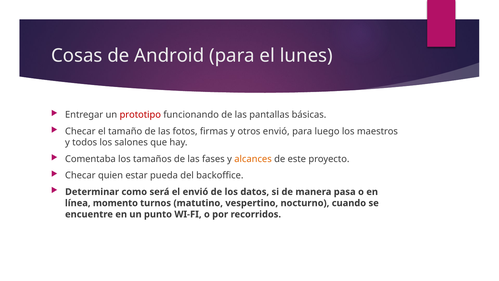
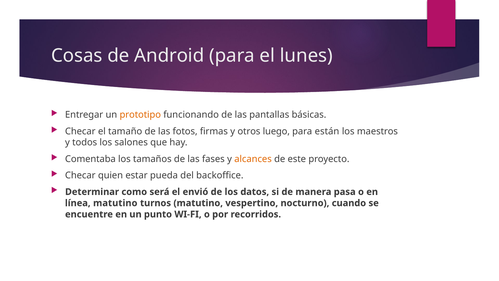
prototipo colour: red -> orange (140, 115)
otros envió: envió -> luego (276, 131)
luego: luego -> están (327, 131)
línea momento: momento -> matutino (115, 203)
